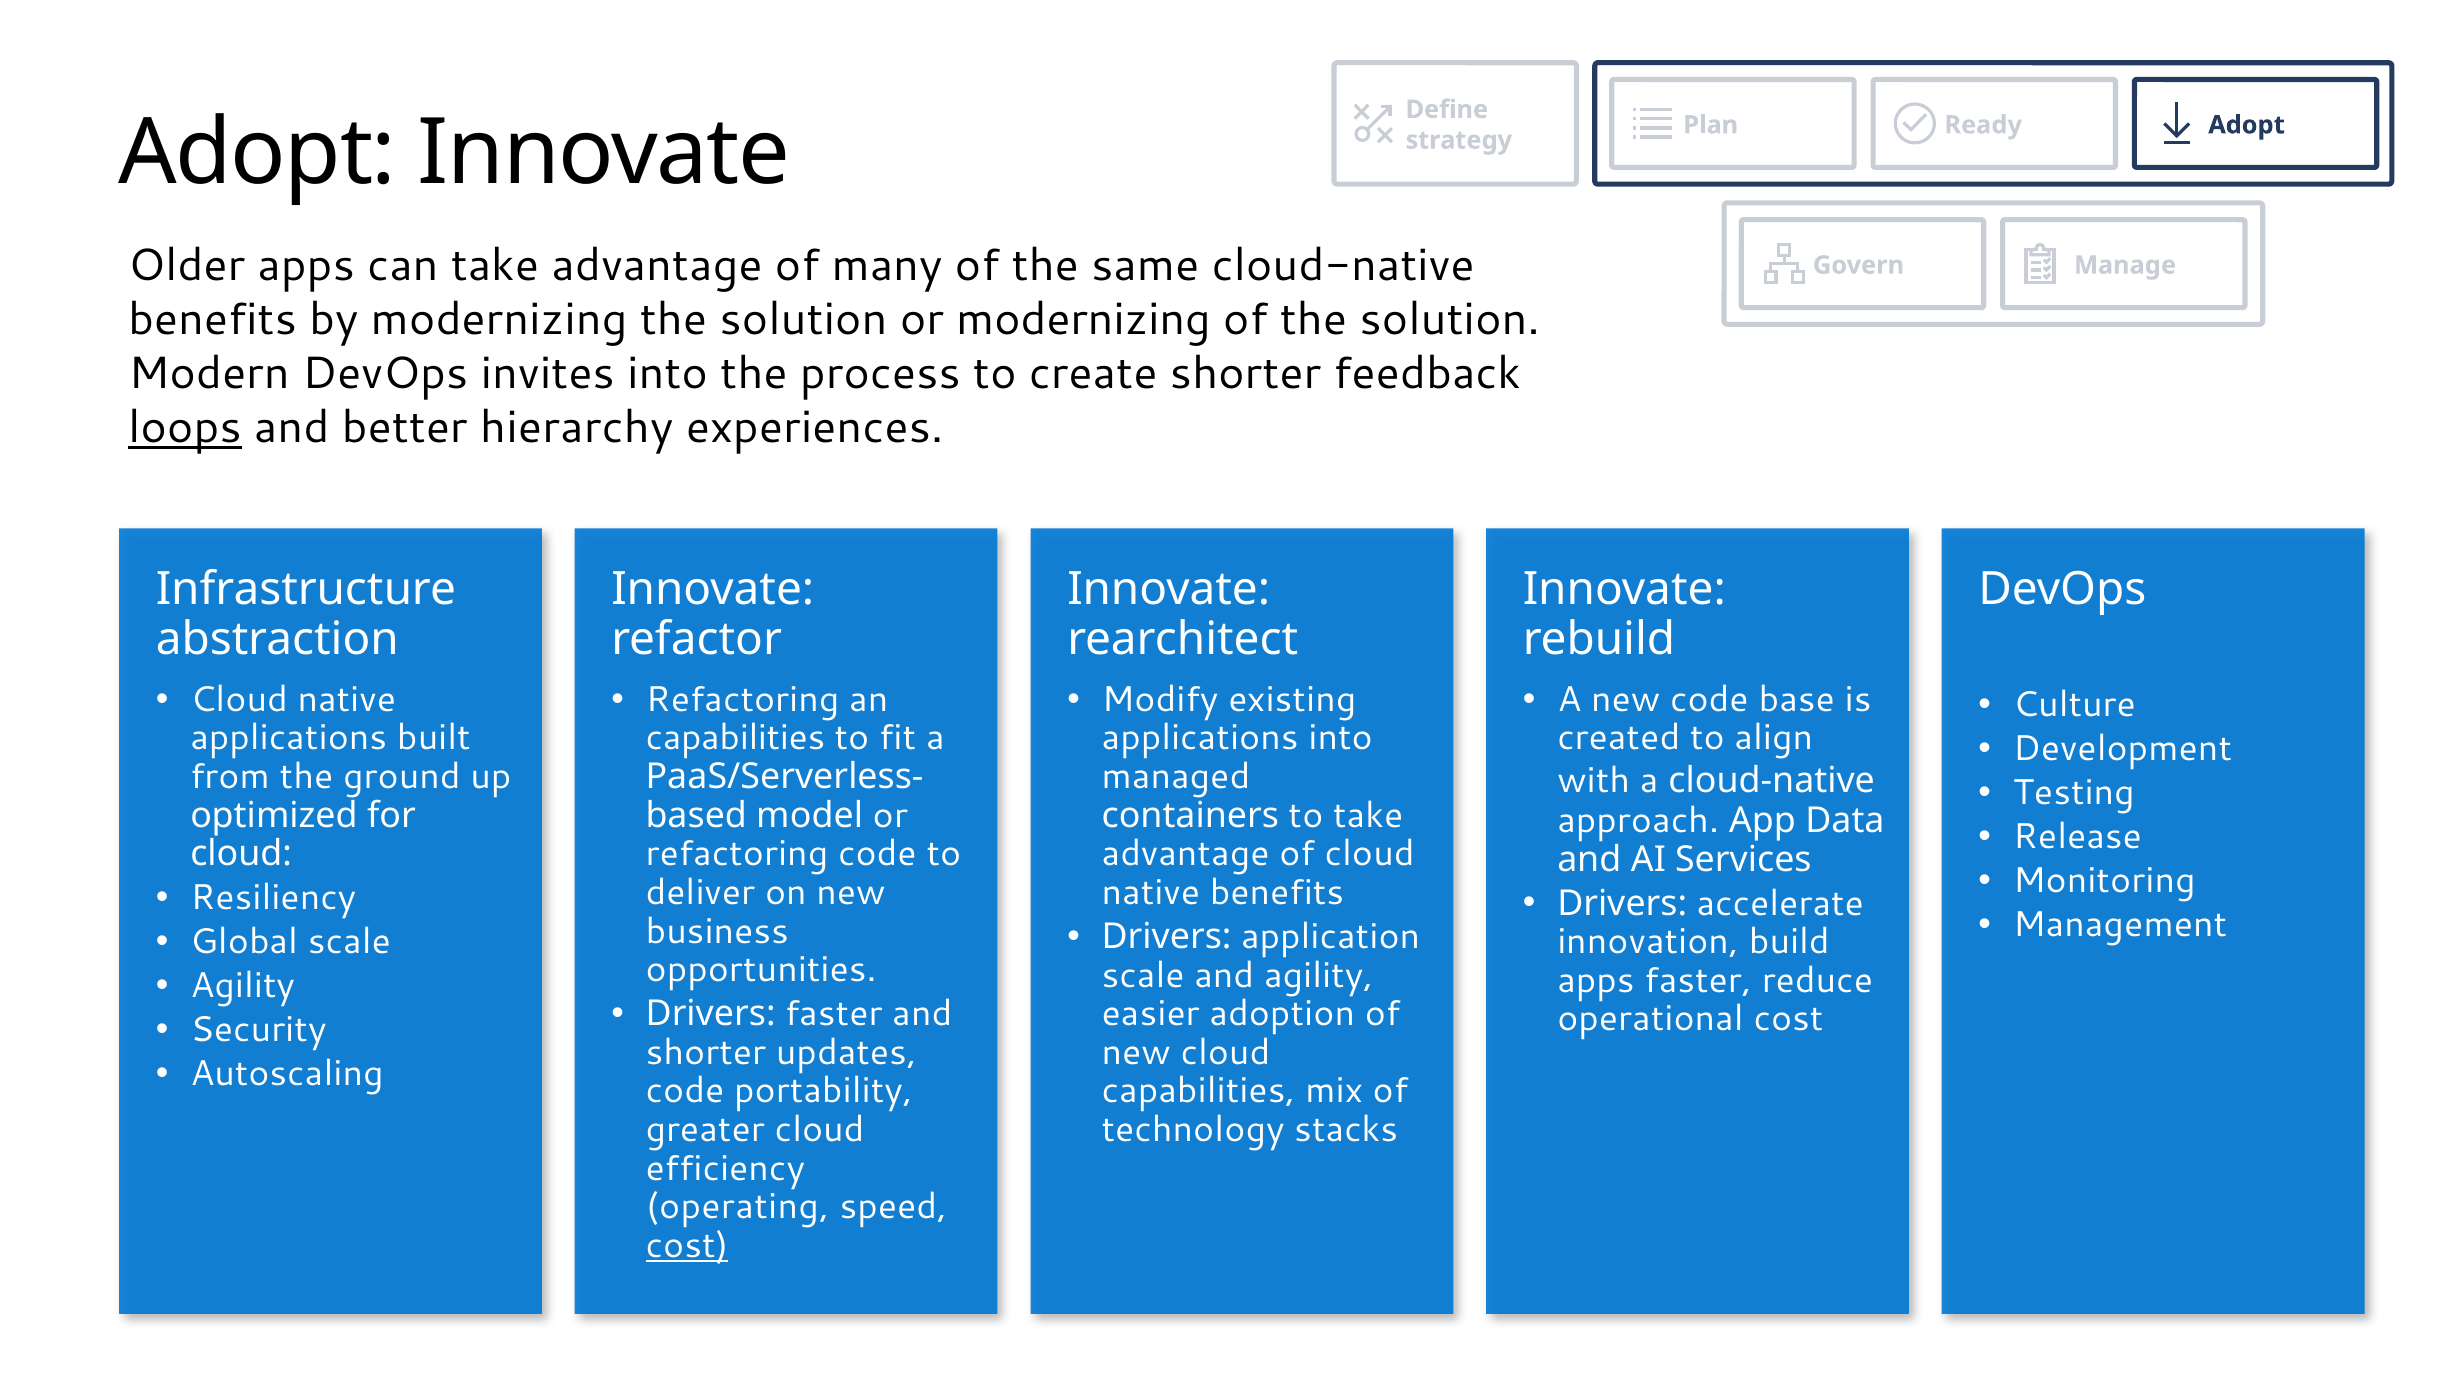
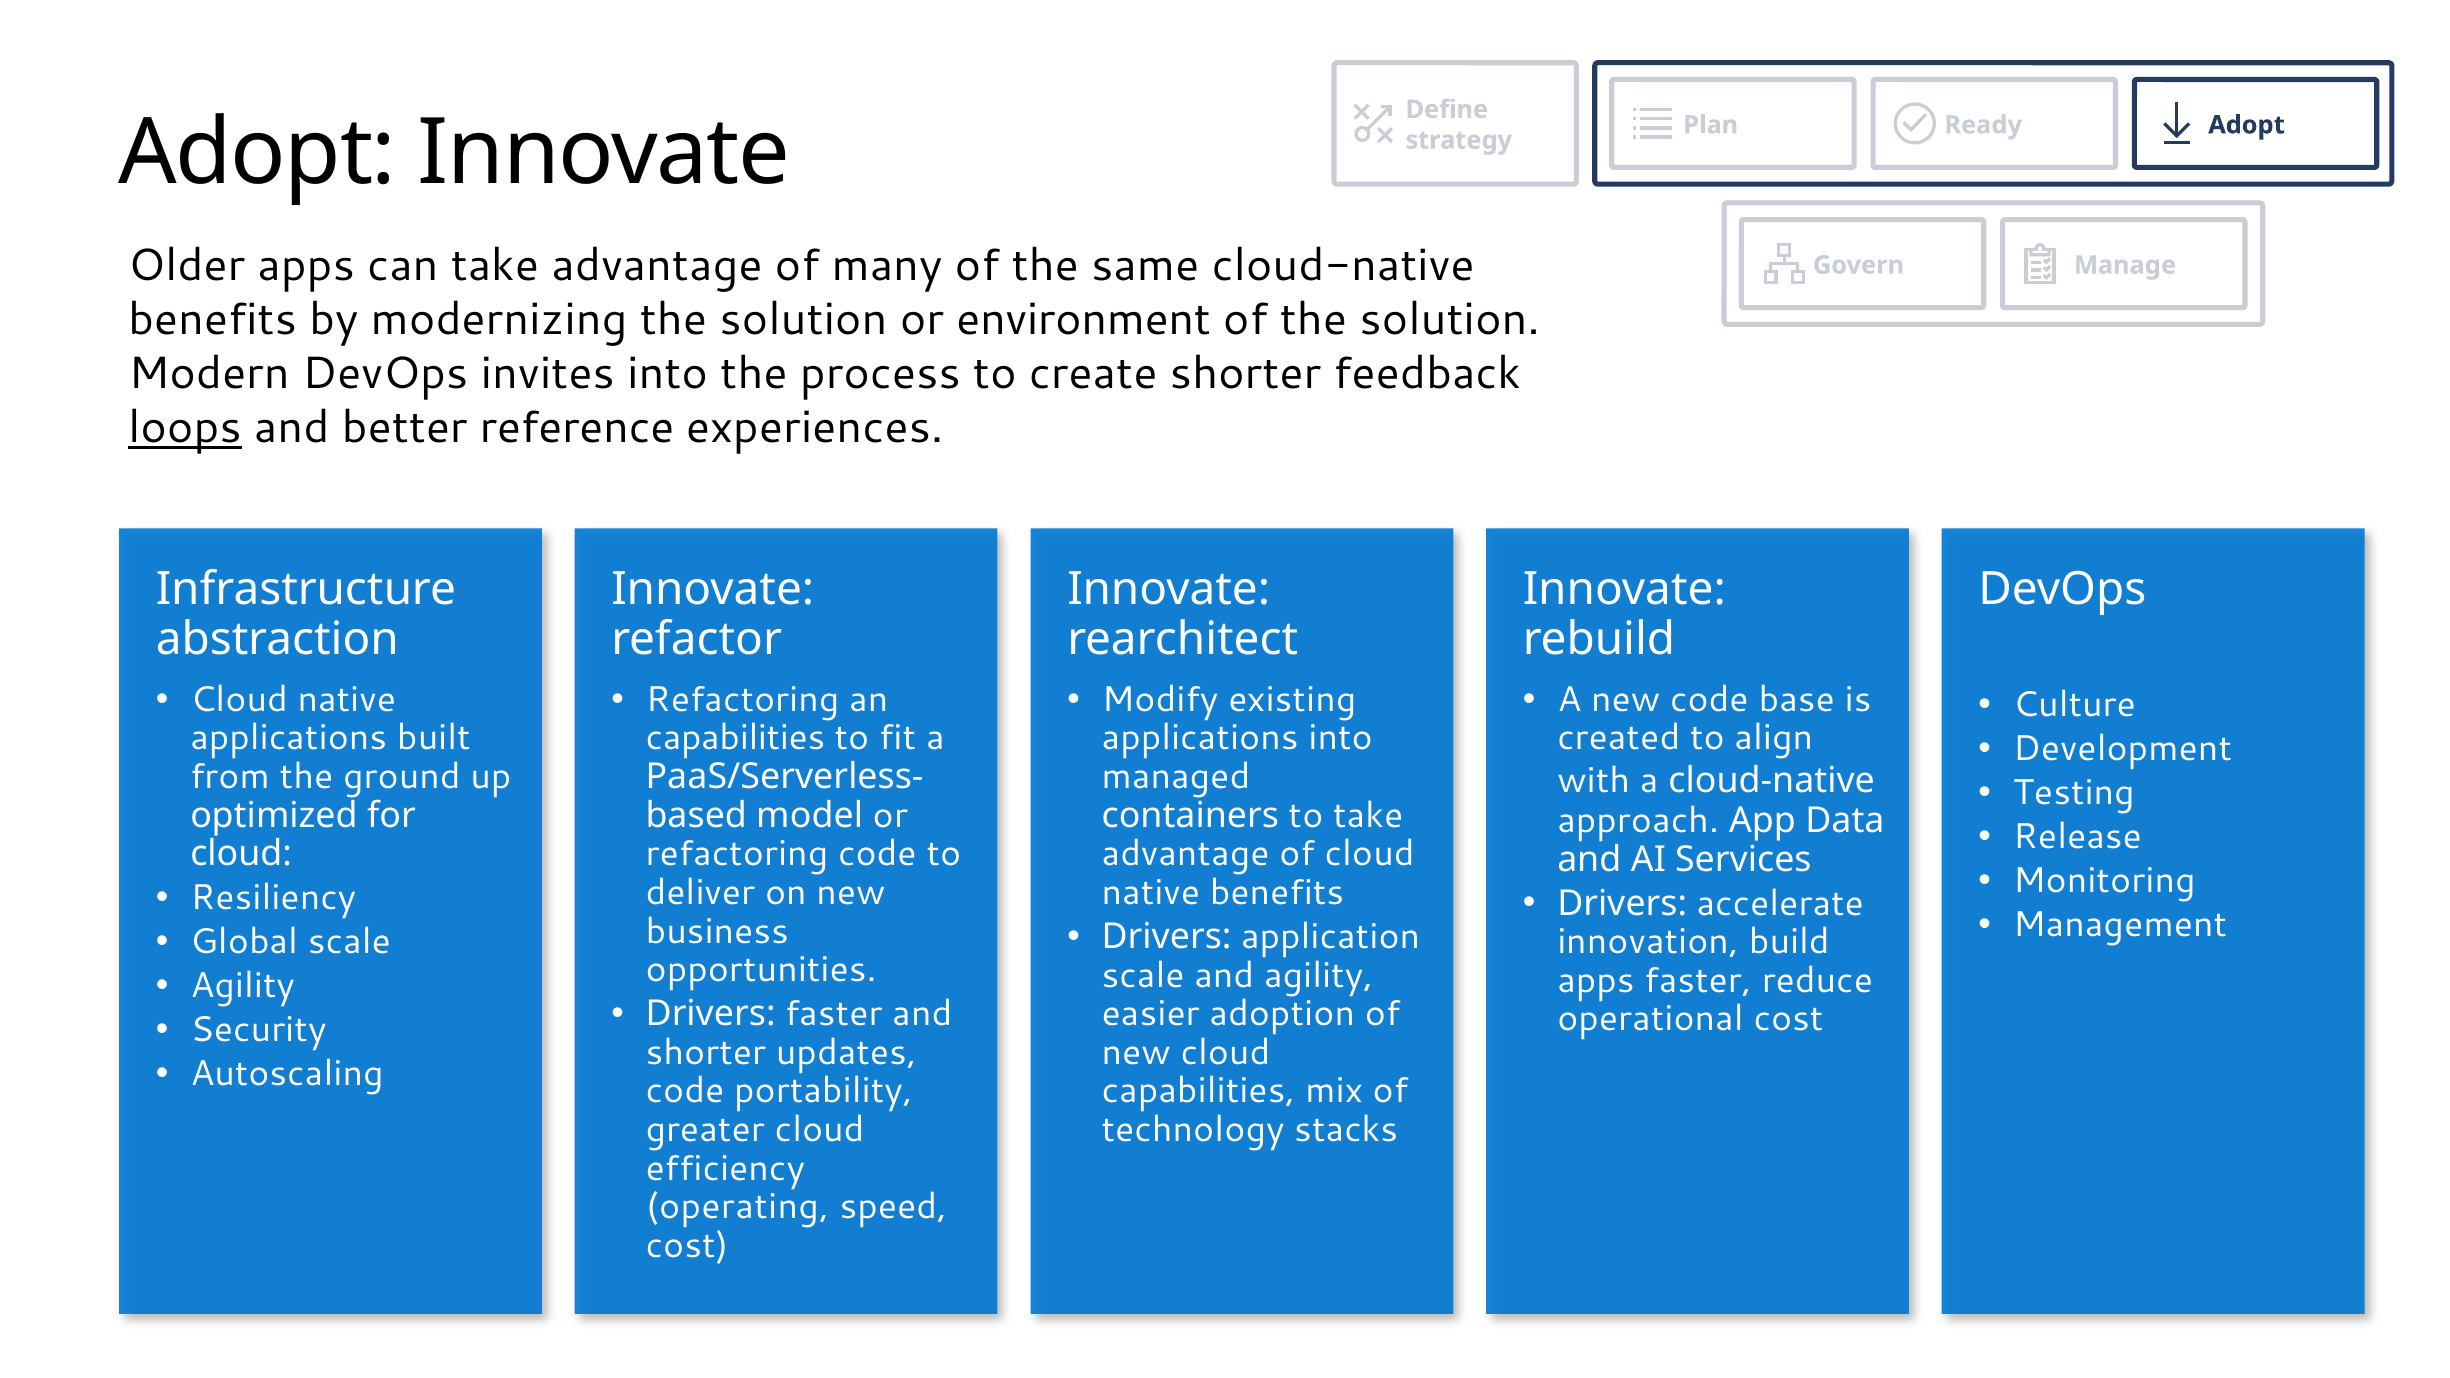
or modernizing: modernizing -> environment (1084, 320)
hierarchy: hierarchy -> reference (577, 428)
cost underline: present -> none (687, 1246)
